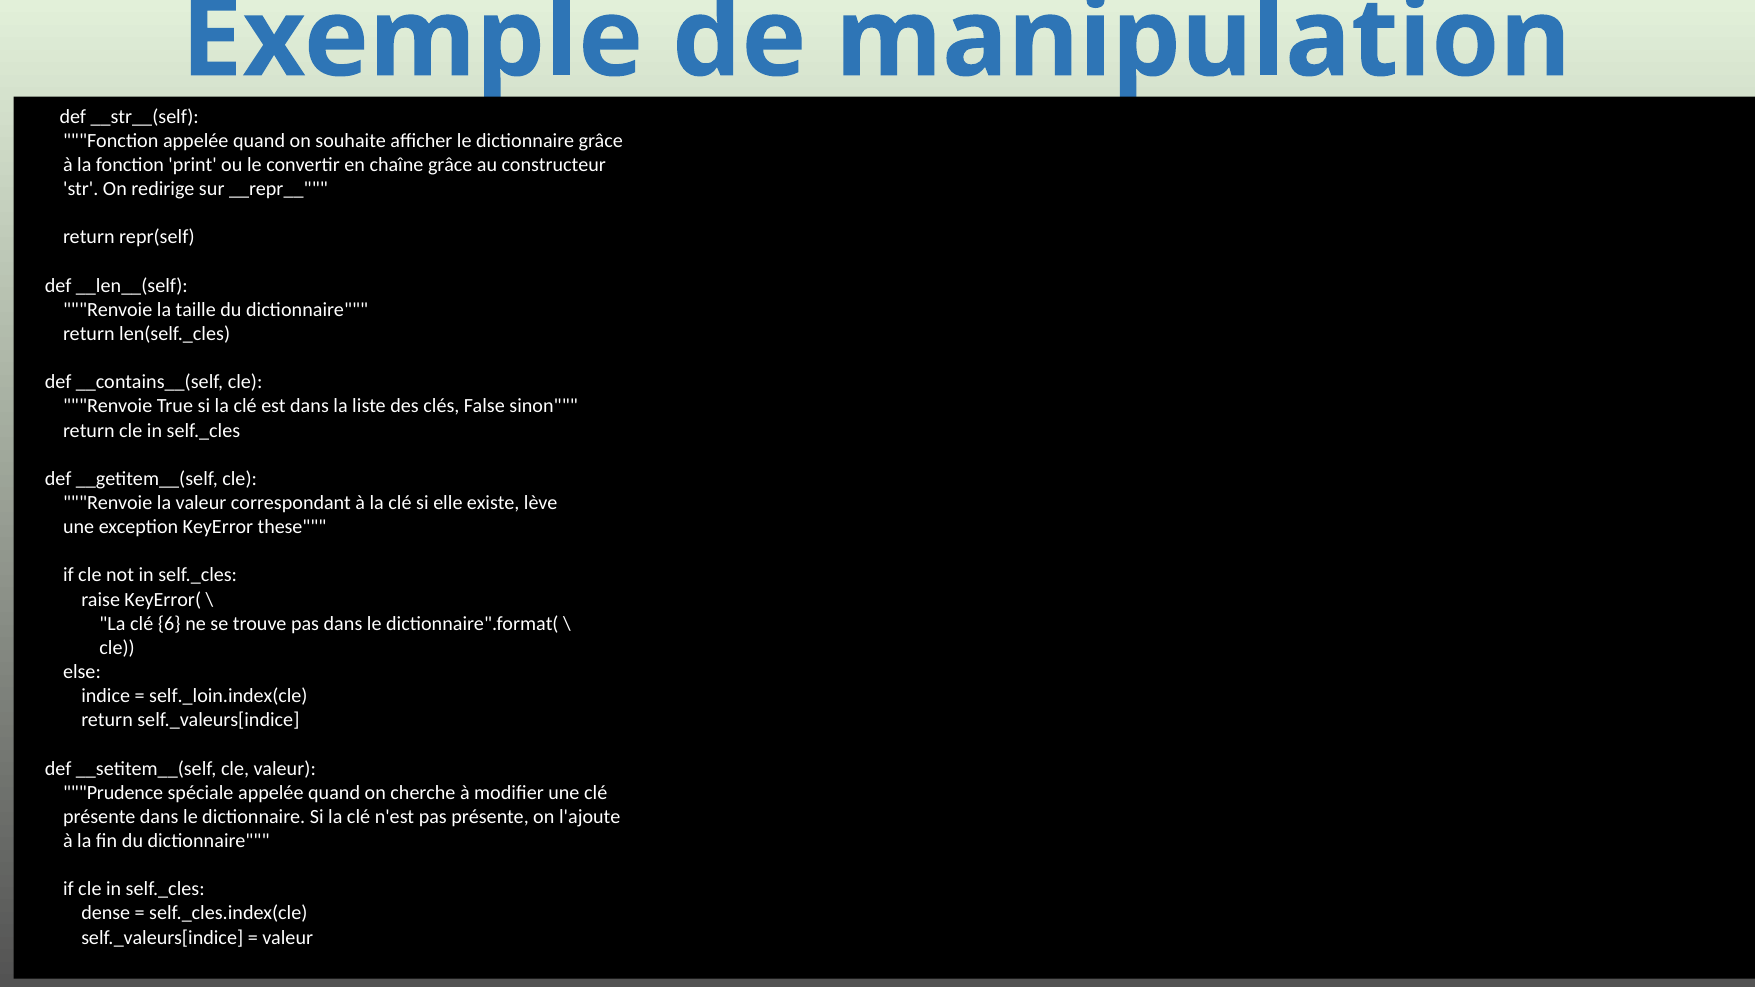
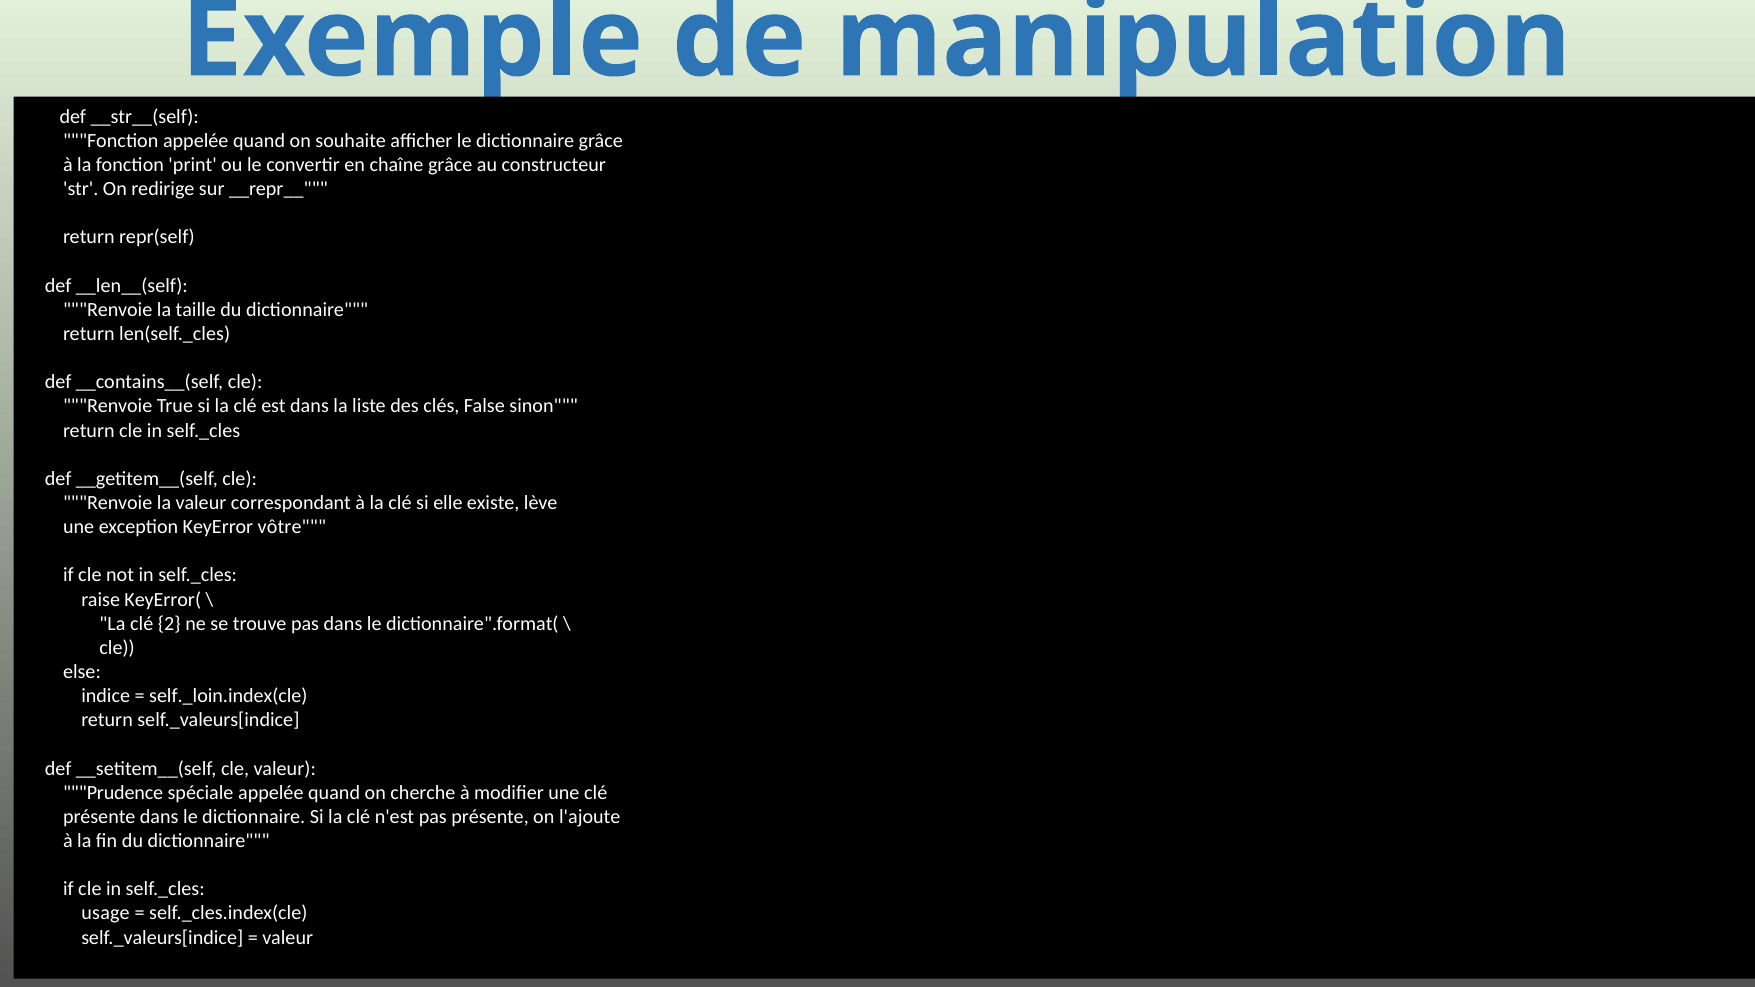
these: these -> vôtre (292, 527)
6: 6 -> 2 (169, 624)
dense: dense -> usage (106, 913)
